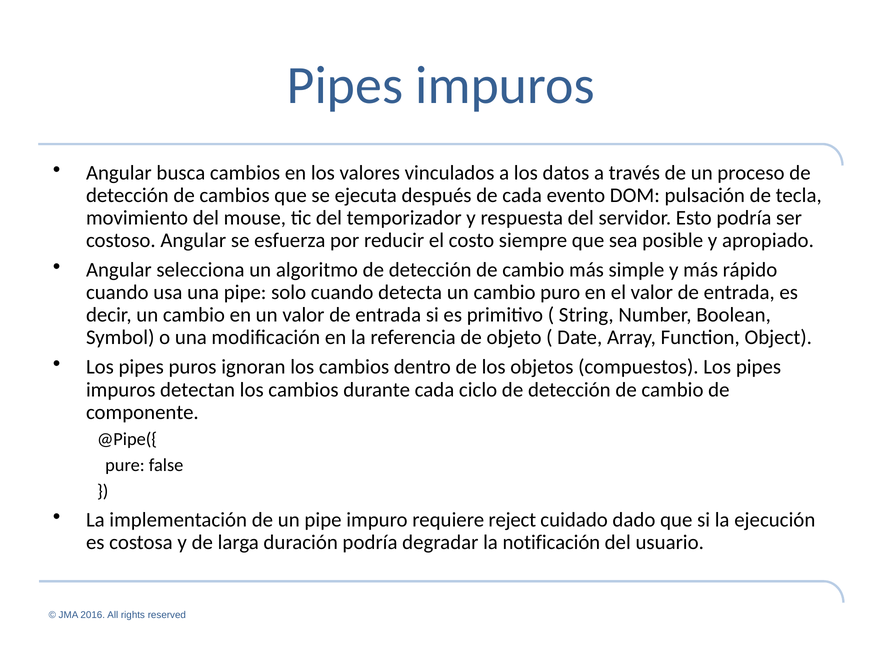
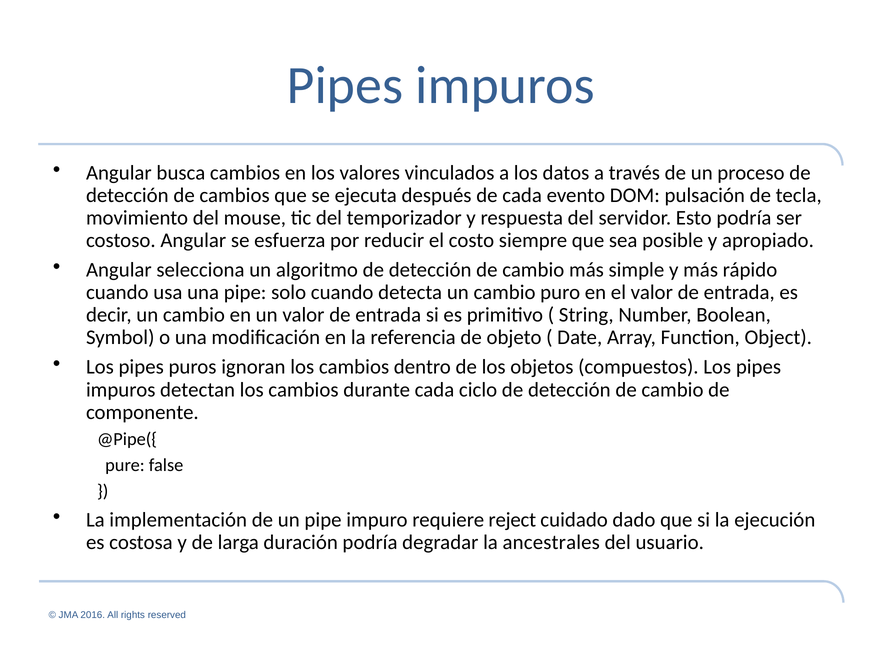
notificación: notificación -> ancestrales (551, 542)
